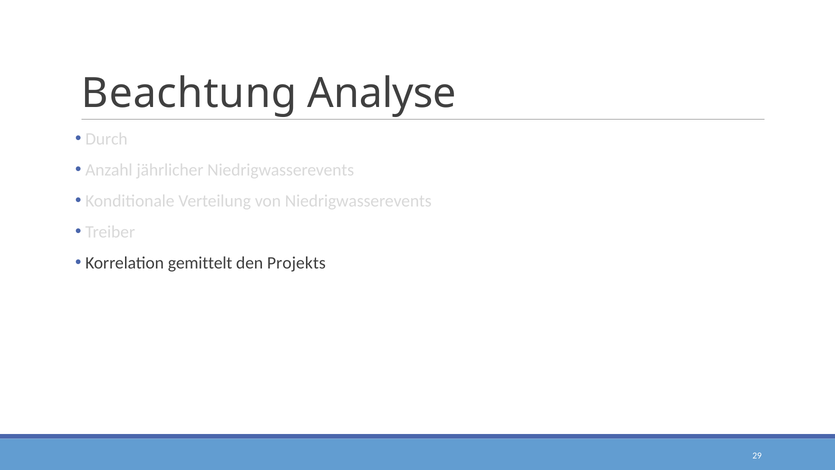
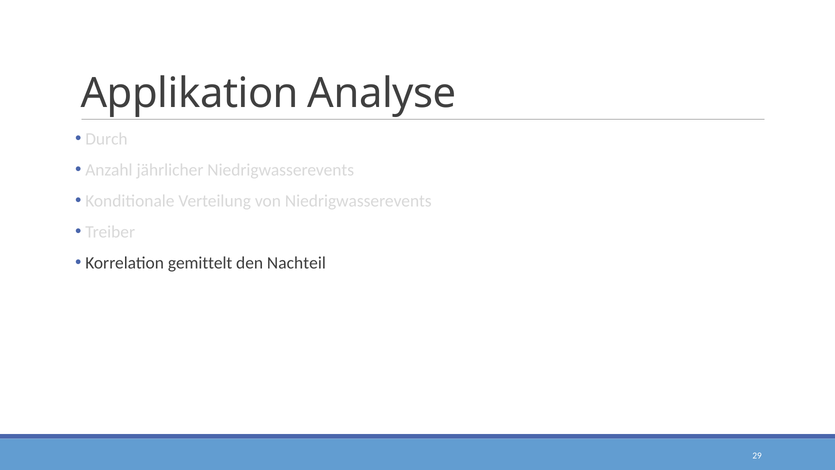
Beachtung: Beachtung -> Applikation (190, 94)
Projekts: Projekts -> Nachteil (296, 263)
